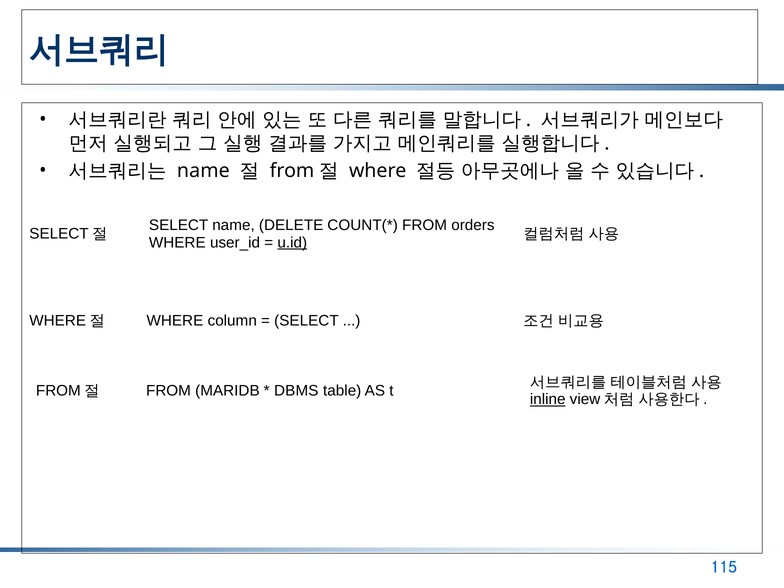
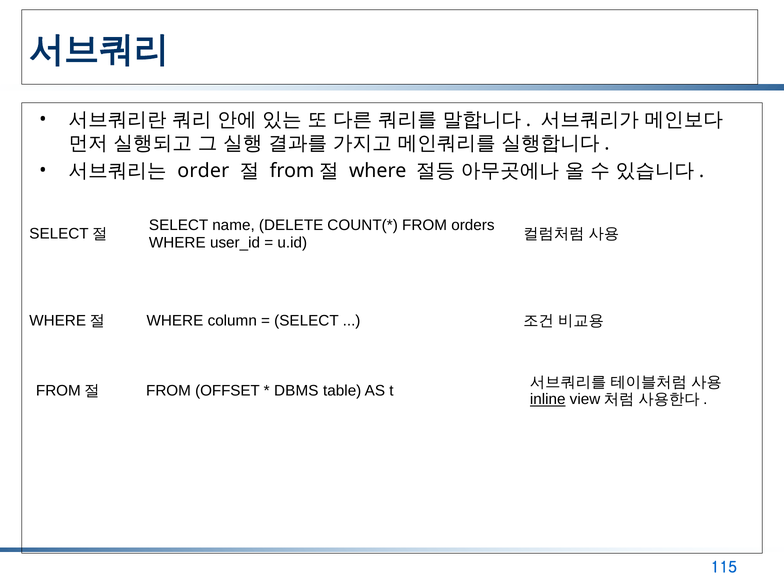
name: name -> order (203, 171)
u.id underline: present -> none (292, 242)
MARIDB: MARIDB -> OFFSET (227, 391)
